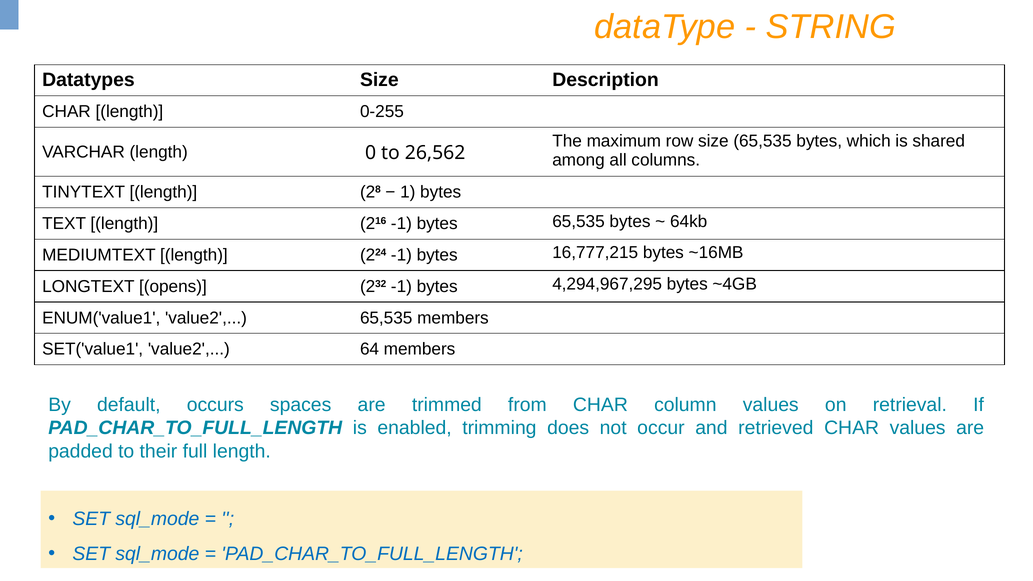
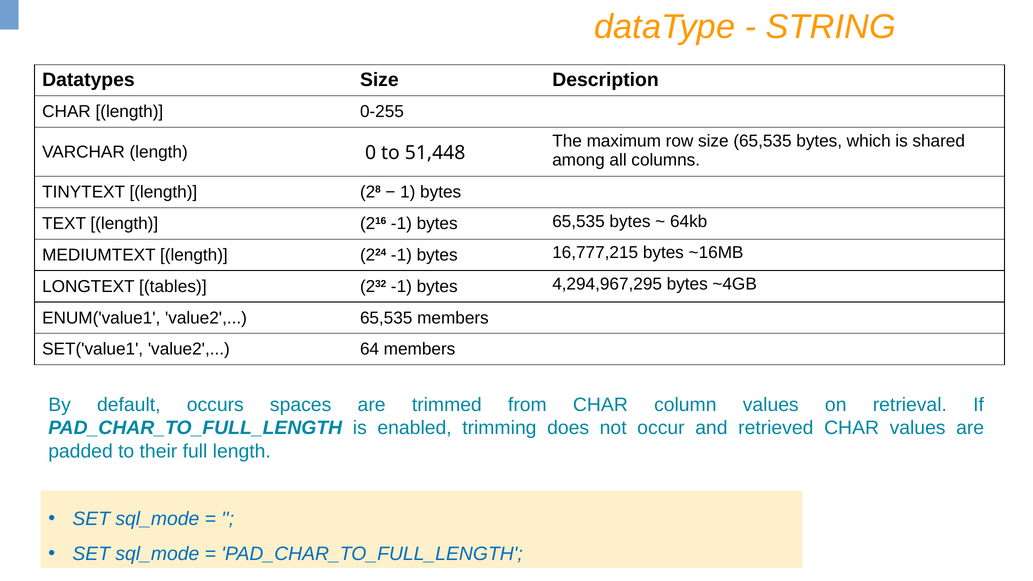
26,562: 26,562 -> 51,448 (435, 153)
opens: opens -> tables (173, 286)
